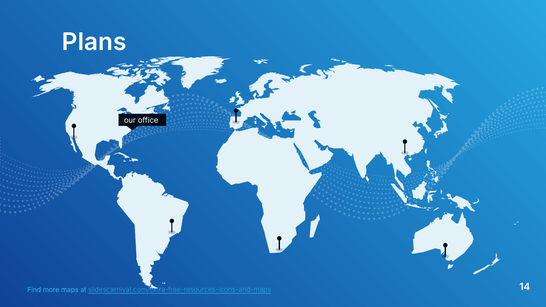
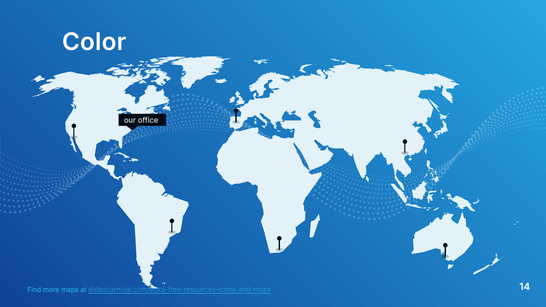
Plans: Plans -> Color (94, 42)
